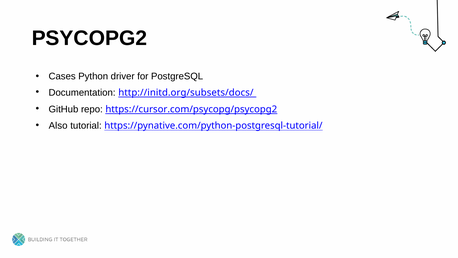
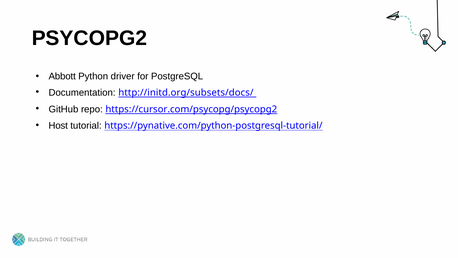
Cases: Cases -> Abbott (62, 76)
Also: Also -> Host (58, 126)
